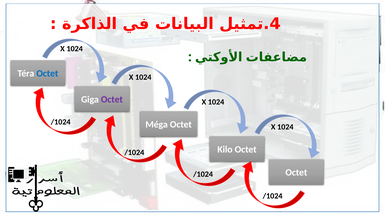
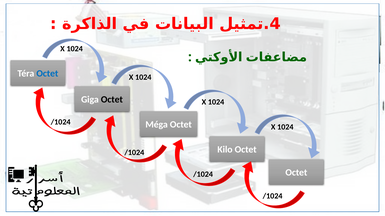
Octet colour: purple -> black (112, 100)
